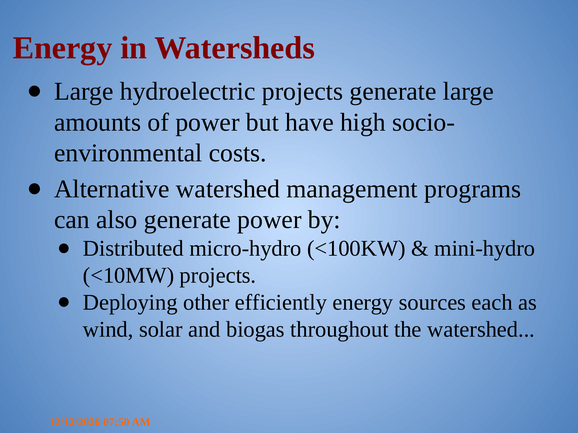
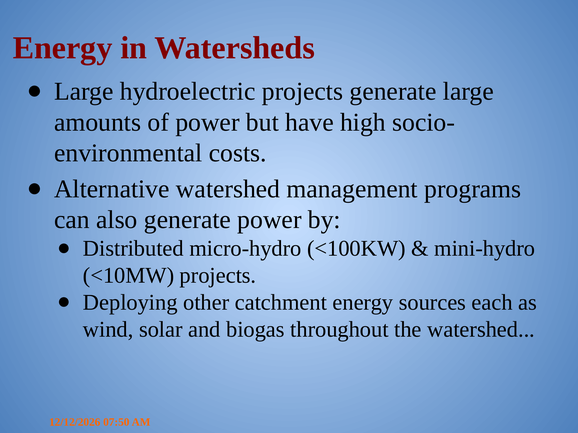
efficiently: efficiently -> catchment (281, 303)
